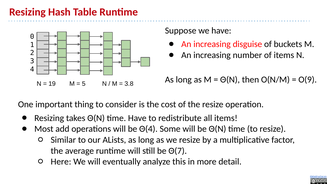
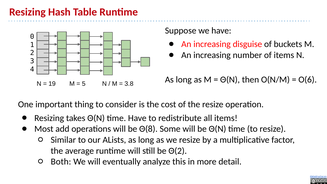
O(9: O(9 -> O(6 (308, 80)
Θ(4: Θ(4 -> Θ(8 (148, 129)
Θ(7: Θ(7 -> Θ(2 (178, 151)
Here: Here -> Both (61, 162)
